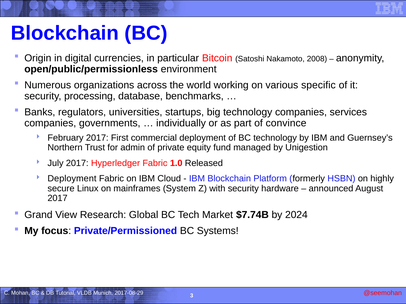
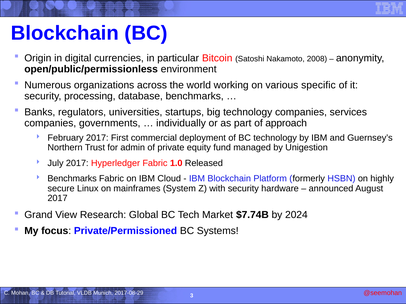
convince: convince -> approach (286, 123)
Deployment: Deployment -> Benchmarks (72, 179)
